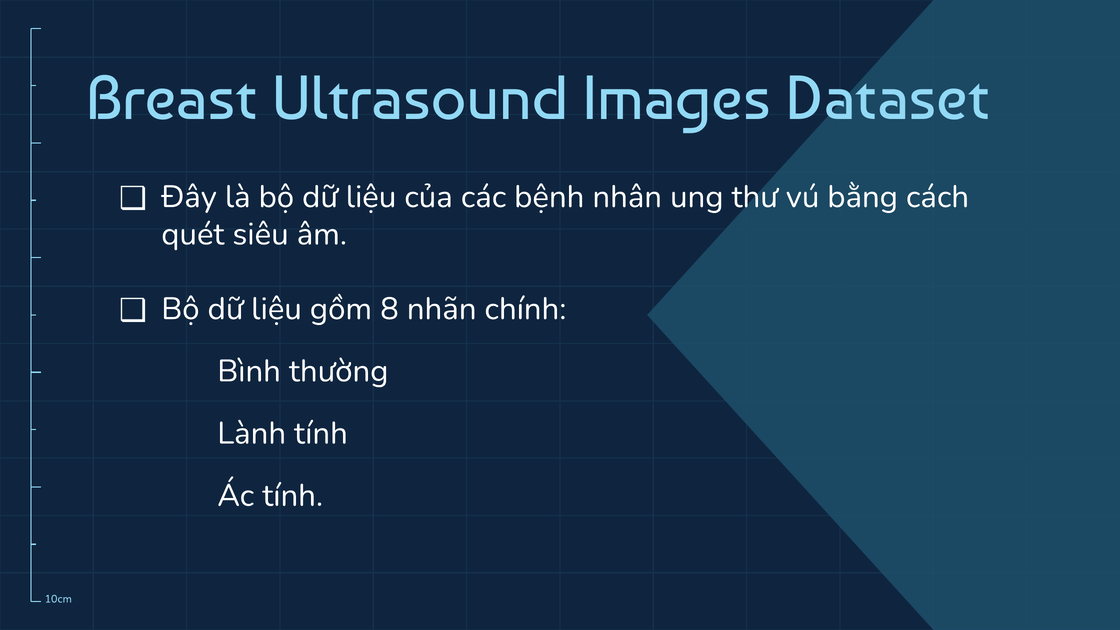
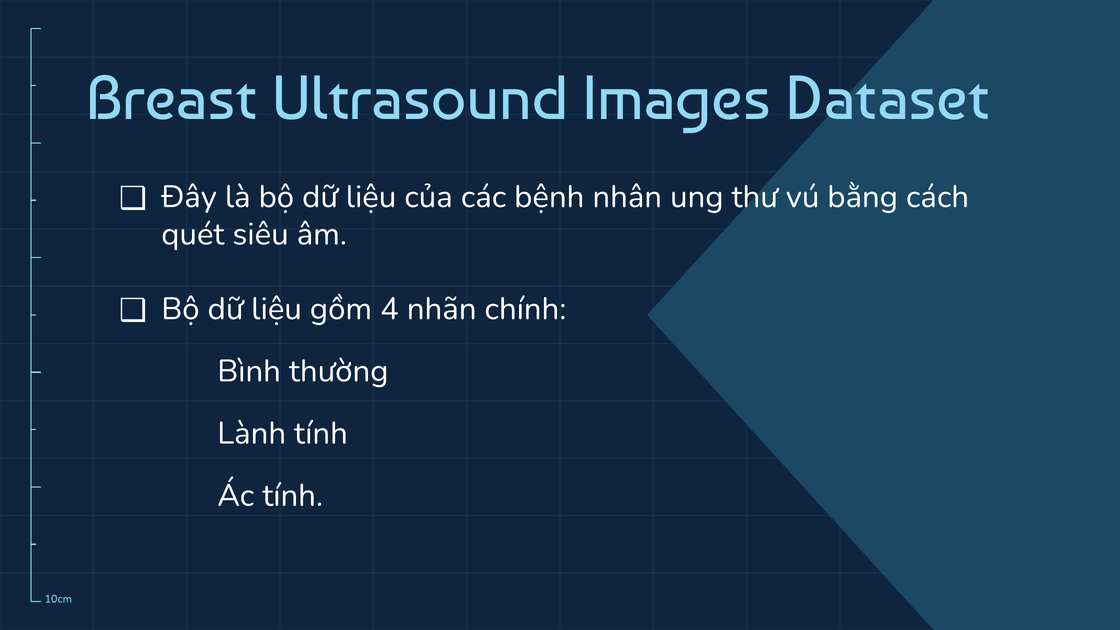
8: 8 -> 4 (389, 309)
